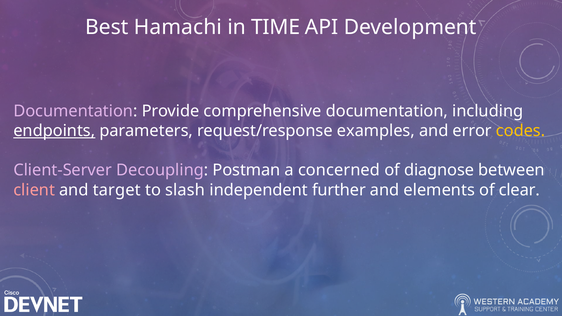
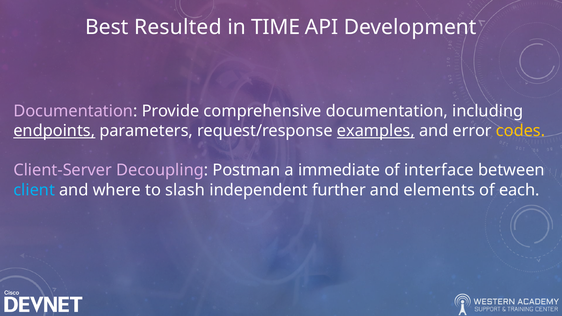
Hamachi: Hamachi -> Resulted (178, 27)
examples underline: none -> present (376, 131)
concerned: concerned -> immediate (339, 170)
diagnose: diagnose -> interface (439, 170)
client colour: pink -> light blue (34, 190)
target: target -> where (117, 190)
clear: clear -> each (519, 190)
